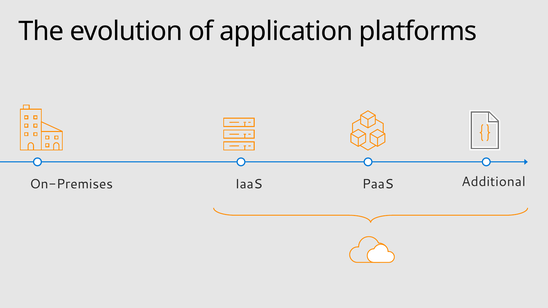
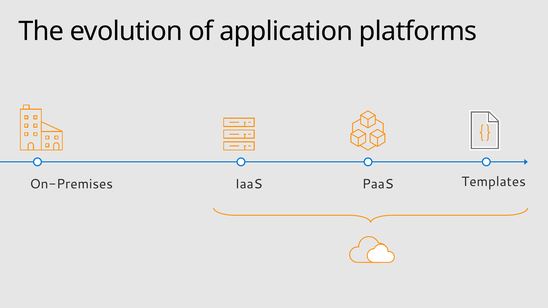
Additional: Additional -> Templates (494, 182)
